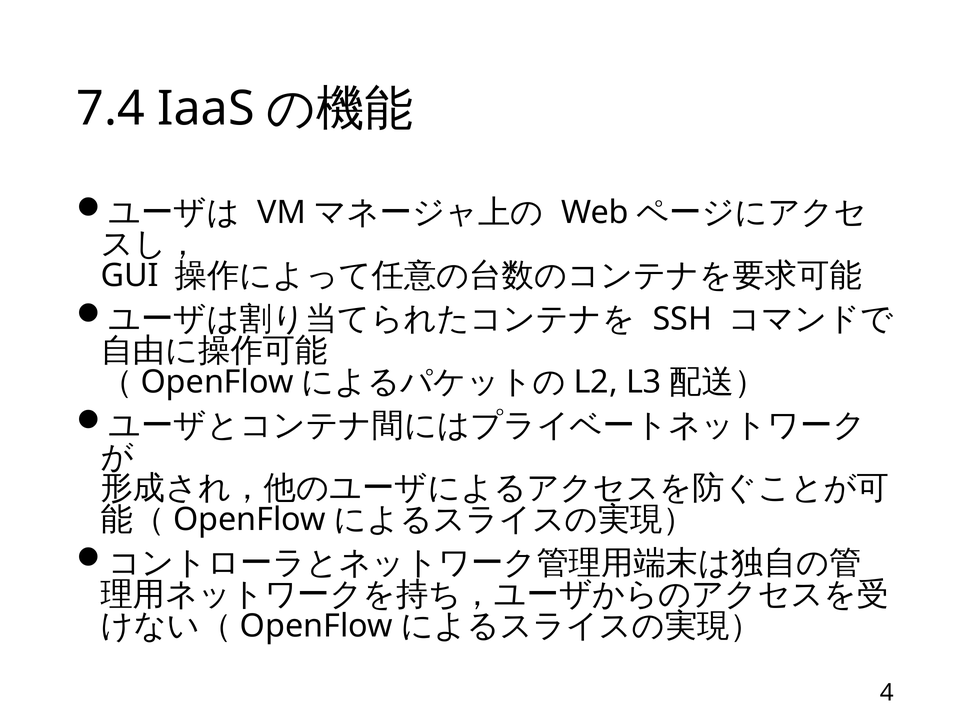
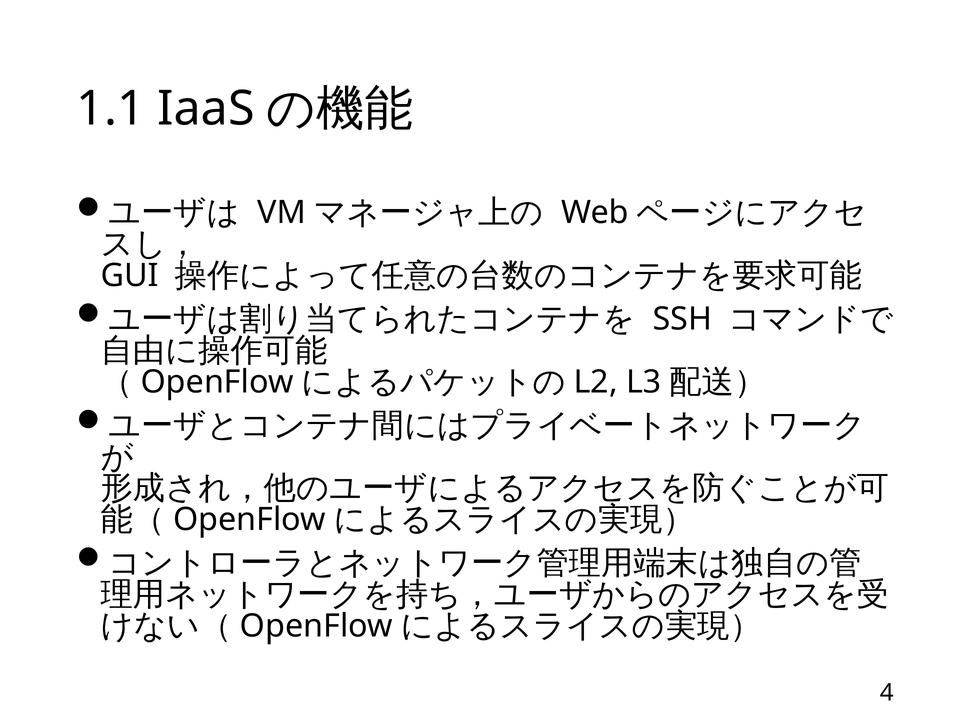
7.4: 7.4 -> 1.1 (111, 109)
